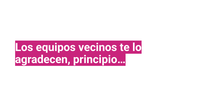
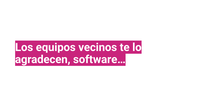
principio…: principio… -> software… (99, 59)
